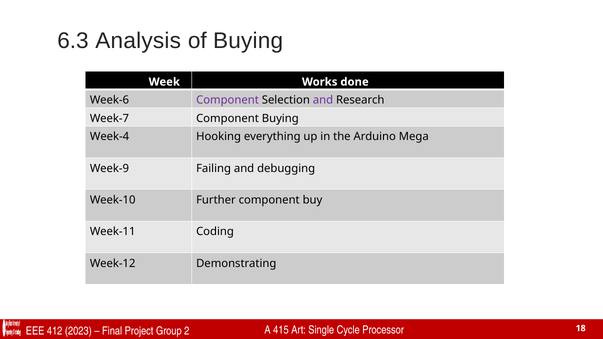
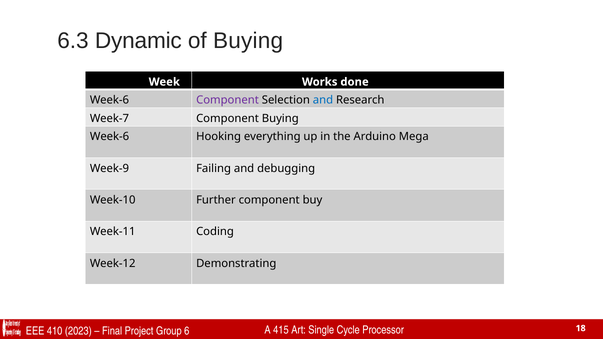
Analysis: Analysis -> Dynamic (138, 41)
and colour: purple -> blue (323, 100)
Week-4: Week-4 -> Week-6 (110, 137)
412: 412 -> 410 (55, 331)
2: 2 -> 6 (187, 331)
